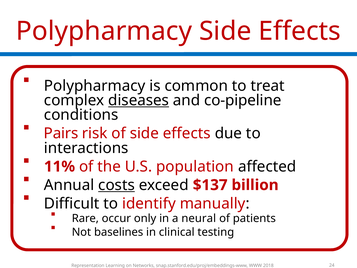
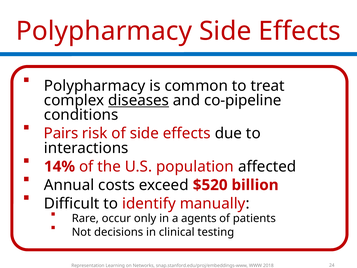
11%: 11% -> 14% (60, 166)
costs underline: present -> none (117, 185)
$137: $137 -> $520 (210, 185)
neural: neural -> agents (199, 218)
baselines: baselines -> decisions (119, 232)
